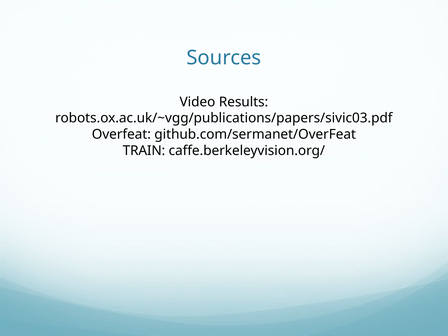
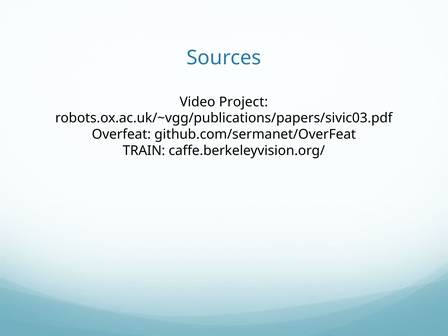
Results: Results -> Project (243, 102)
